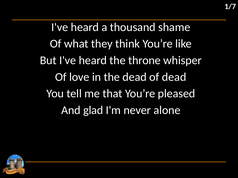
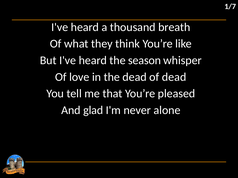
shame: shame -> breath (174, 27)
throne: throne -> season (145, 61)
